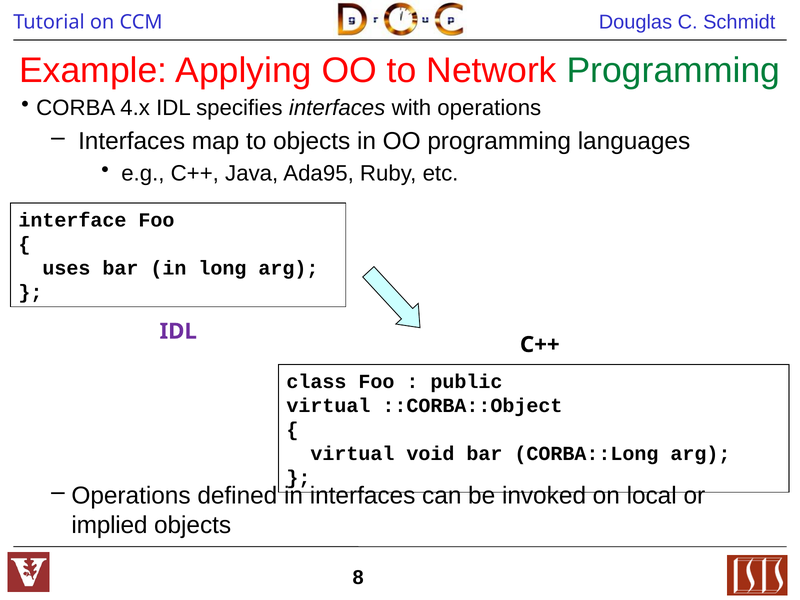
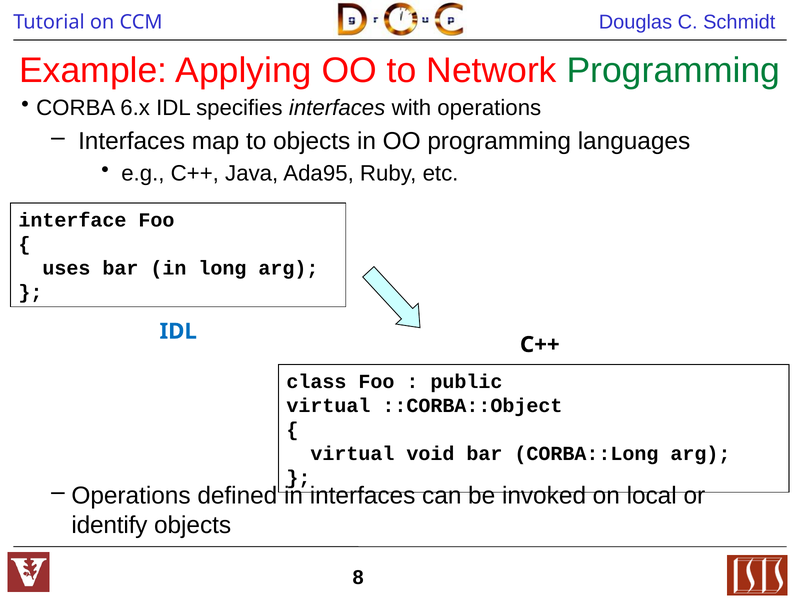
4.x: 4.x -> 6.x (135, 108)
IDL colour: purple -> blue (178, 331)
implied: implied -> identify (109, 525)
